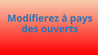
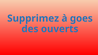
Modifierez: Modifierez -> Supprimez (33, 18)
pays: pays -> goes (81, 18)
